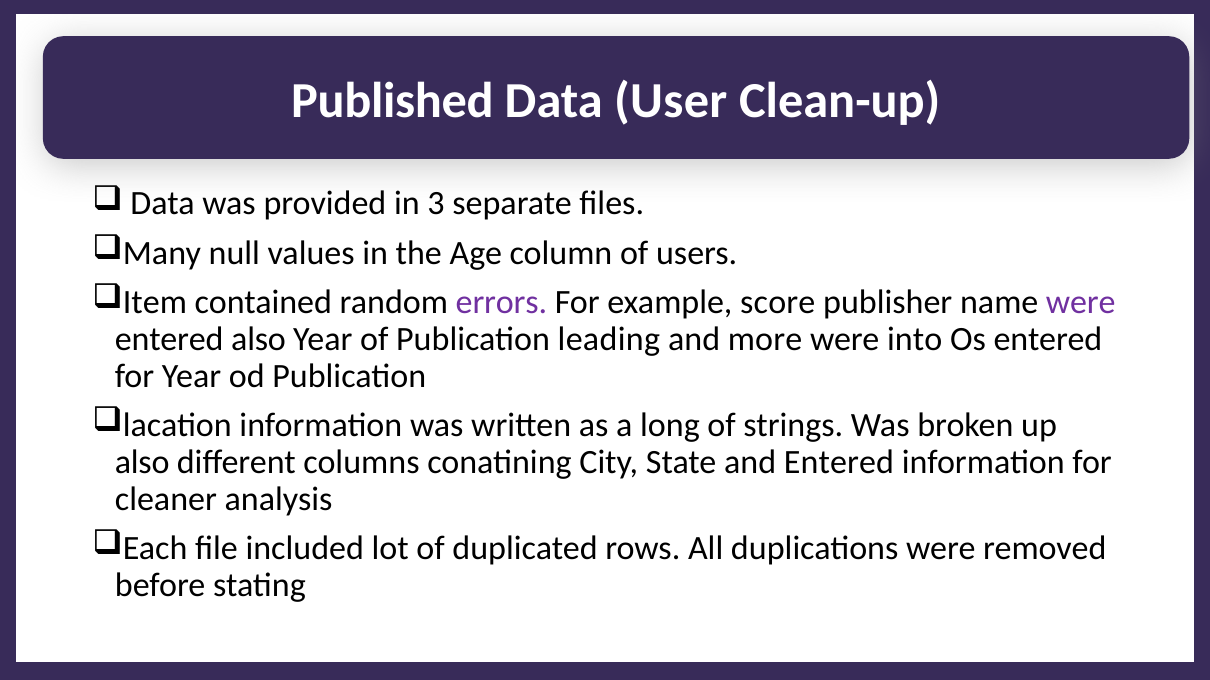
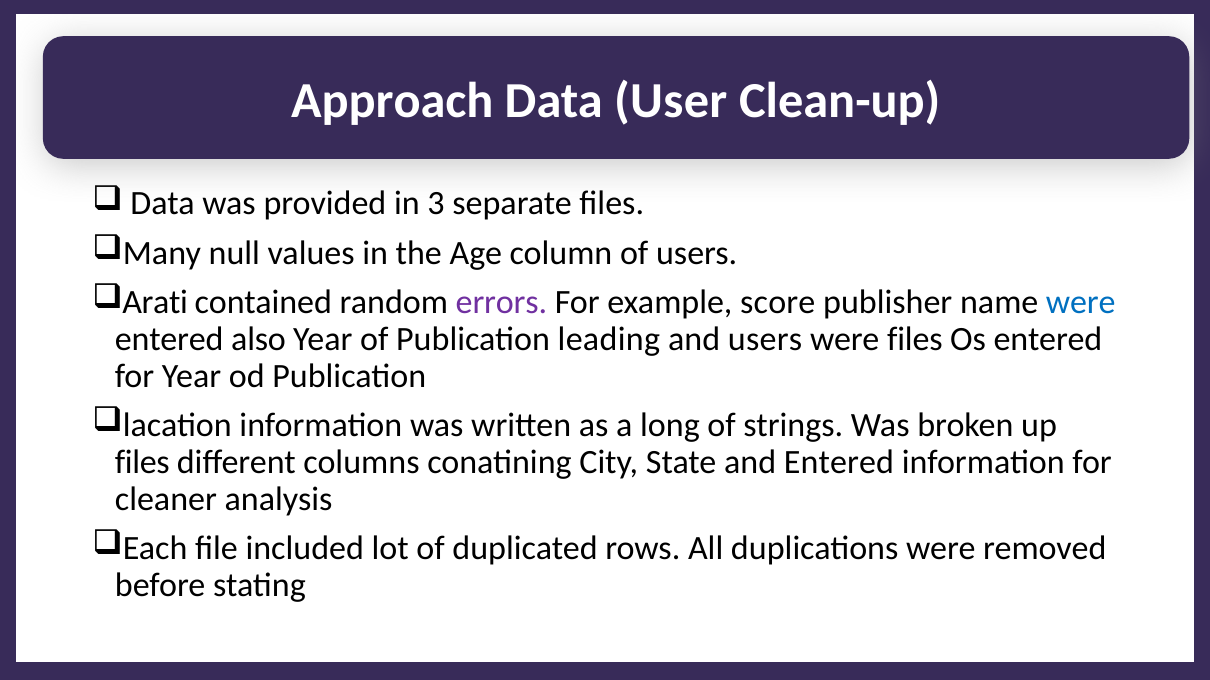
Published: Published -> Approach (392, 101)
Item: Item -> Arati (155, 303)
were colour: purple -> blue (1081, 303)
and more: more -> users (765, 340)
were into: into -> files (915, 340)
also: also -> files (142, 463)
